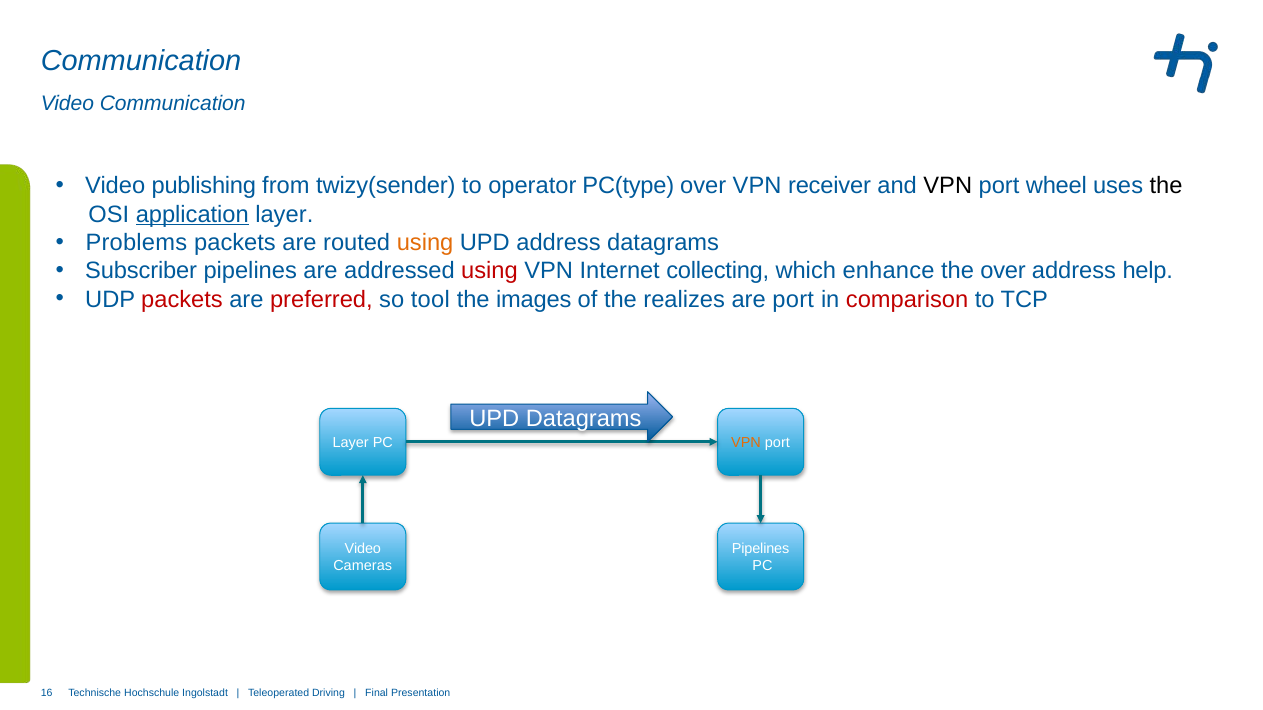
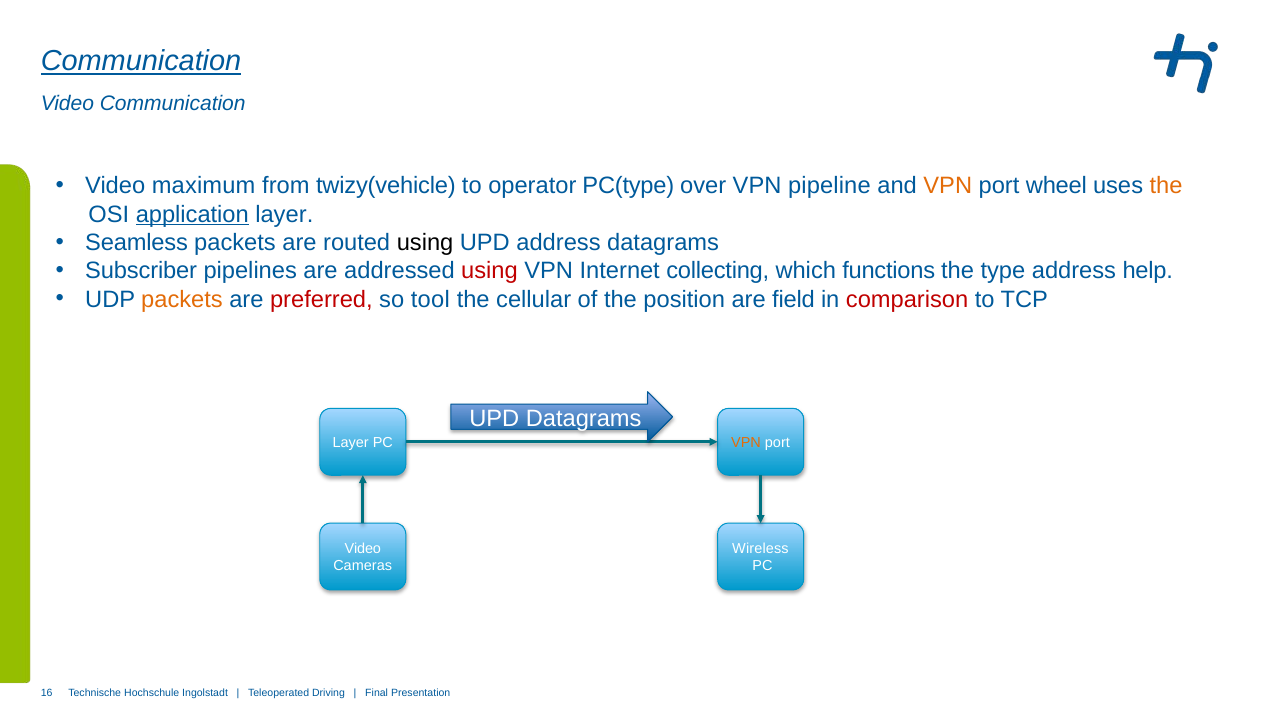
Communication underline: none -> present (141, 61)
publishing: publishing -> maximum (204, 186)
twizy(sender: twizy(sender -> twizy(vehicle (386, 186)
receiver: receiver -> pipeline (829, 186)
VPN colour: black -> orange (948, 186)
the colour: black -> orange (1166, 186)
Problems: Problems -> Seamless (137, 243)
using colour: orange -> black (425, 243)
enhance: enhance -> functions (889, 271)
the over: over -> type (1003, 271)
packets colour: red -> orange (182, 300)
images: images -> cellular (534, 300)
realizes: realizes -> position (684, 300)
are port: port -> field (793, 300)
Pipelines: Pipelines -> Wireless (760, 549)
